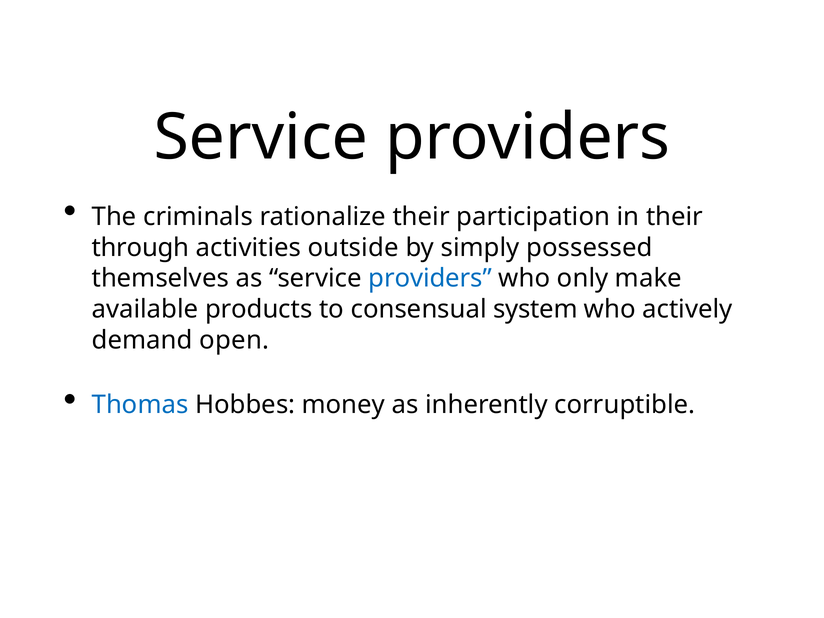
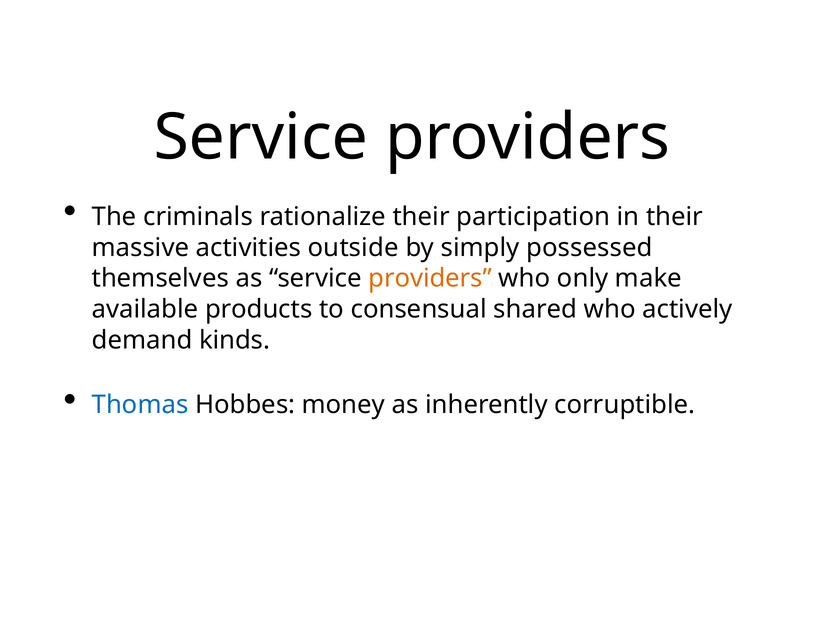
through: through -> massive (140, 248)
providers colour: blue -> orange (430, 278)
system: system -> shared (535, 309)
open: open -> kinds (235, 340)
